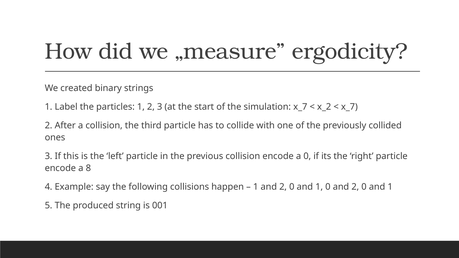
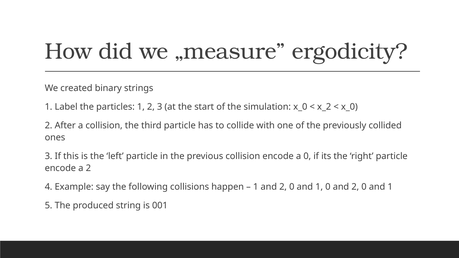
simulation x_7: x_7 -> x_0 (300, 107)
x_7: x_7 -> x_0 (349, 107)
a 8: 8 -> 2 (88, 168)
